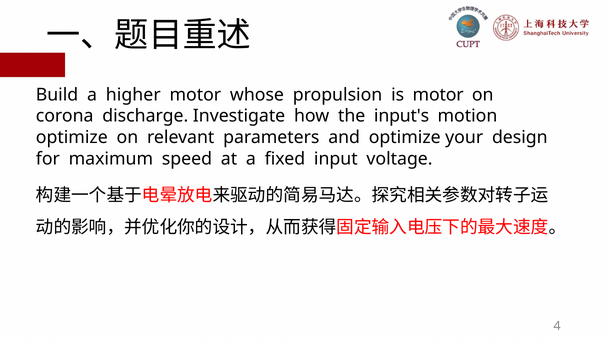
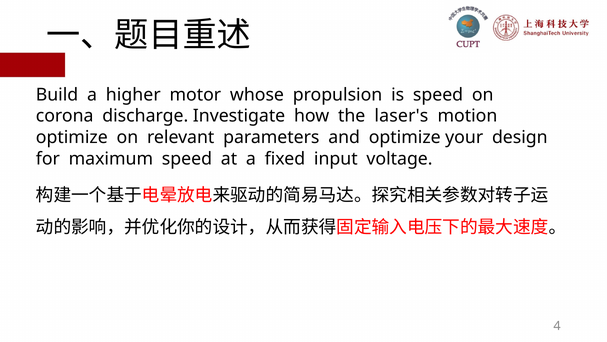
is motor: motor -> speed (438, 95)
input's: input's -> laser's (401, 116)
